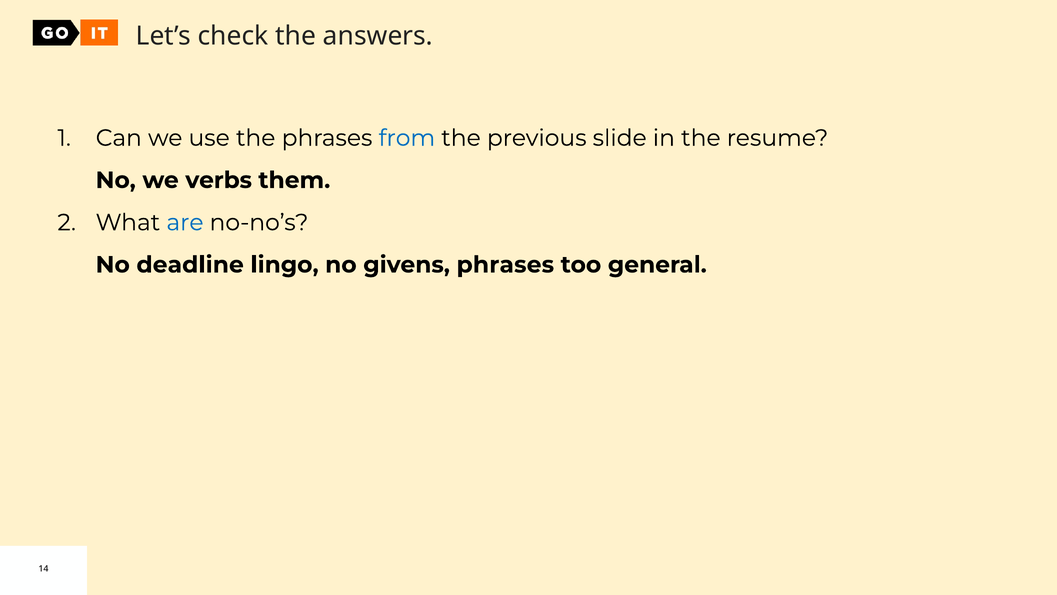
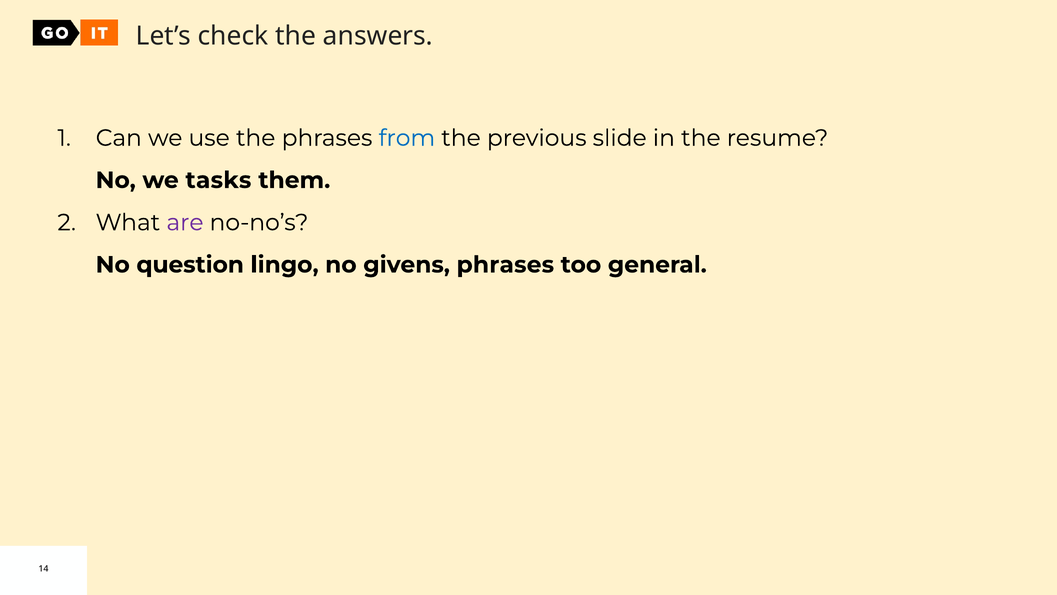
verbs: verbs -> tasks (218, 180)
are colour: blue -> purple (185, 222)
deadline: deadline -> question (190, 265)
